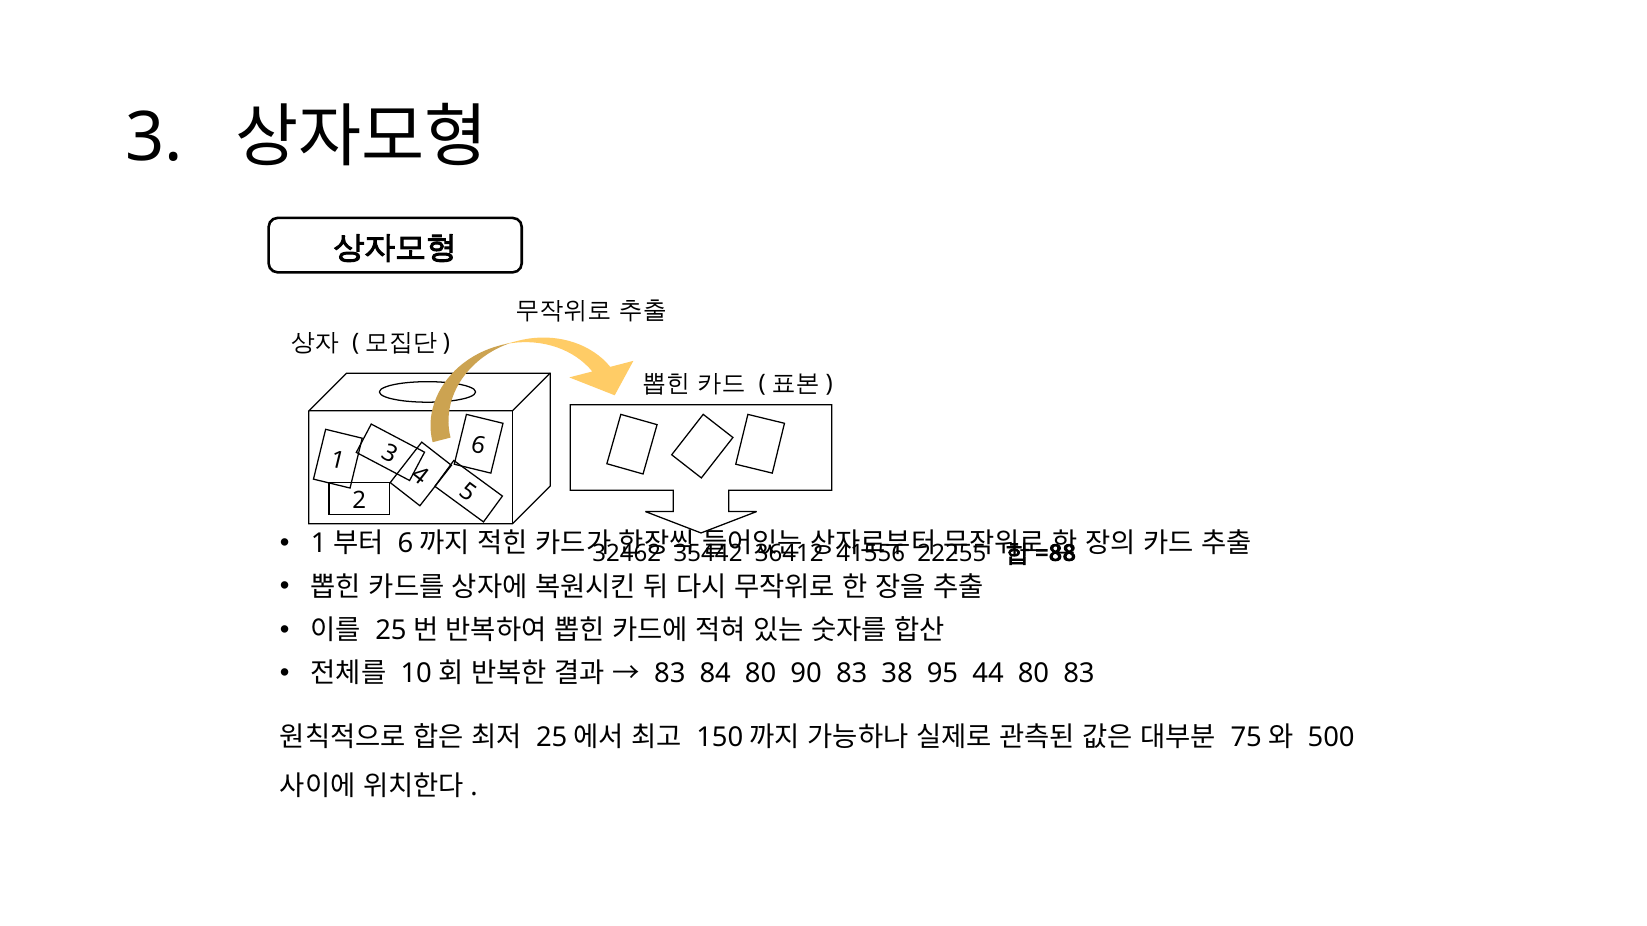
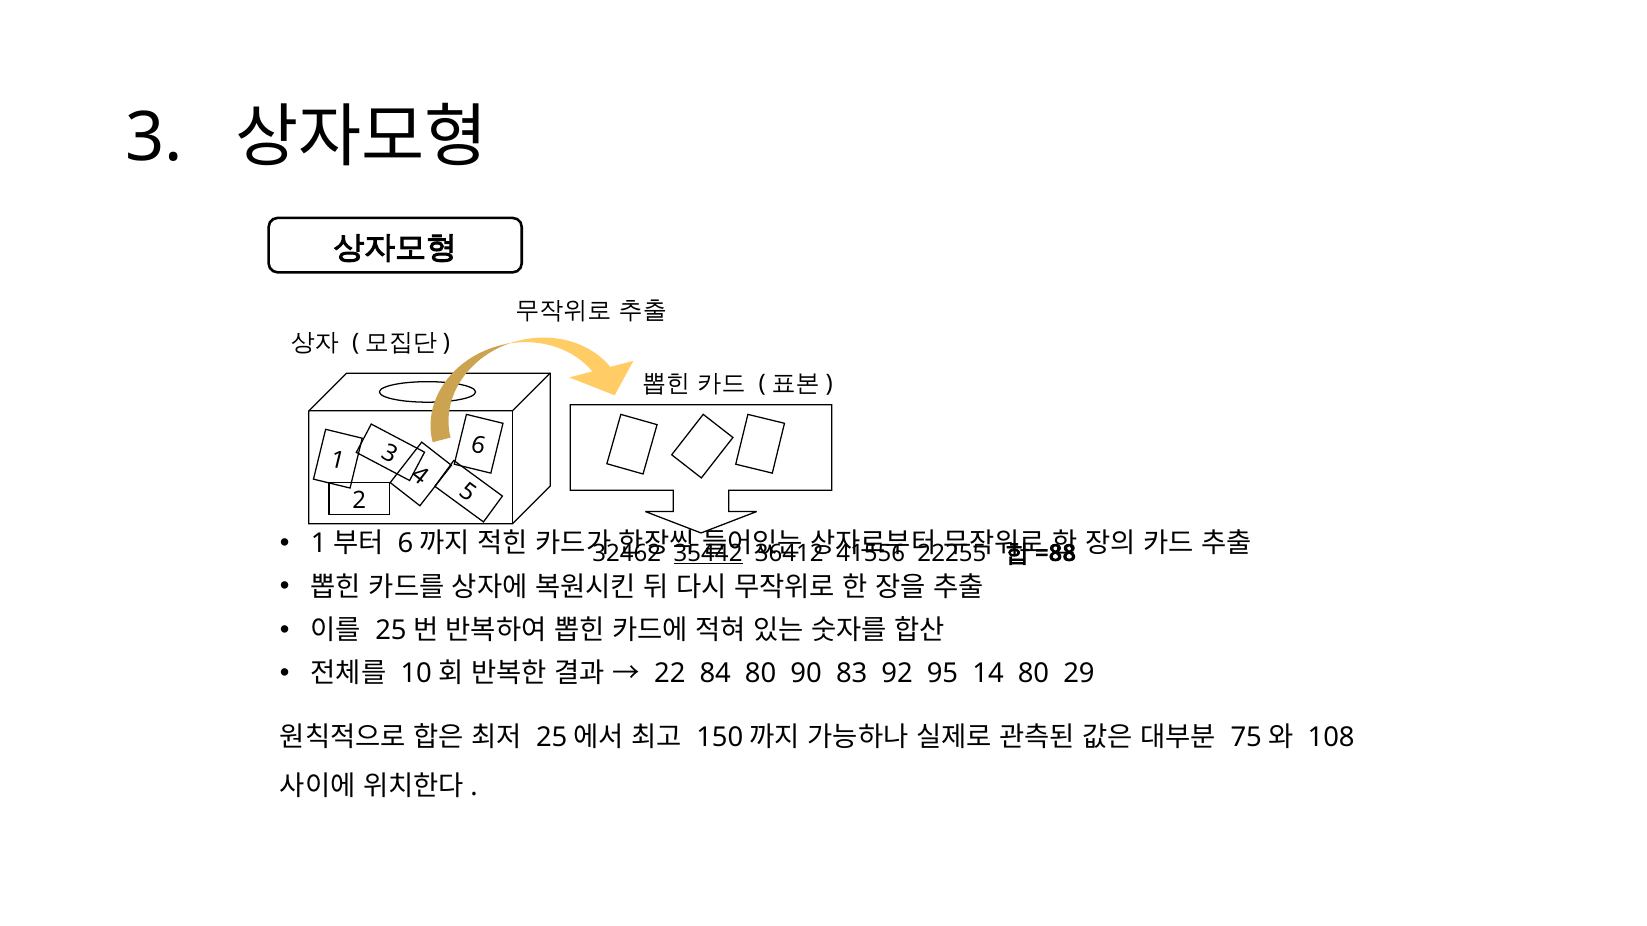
35442 underline: none -> present (708, 553)
83: 83 -> 22 (670, 674)
38: 38 -> 92 (897, 674)
44: 44 -> 14 (988, 674)
80 83: 83 -> 29 (1079, 674)
500: 500 -> 108 (1331, 737)
